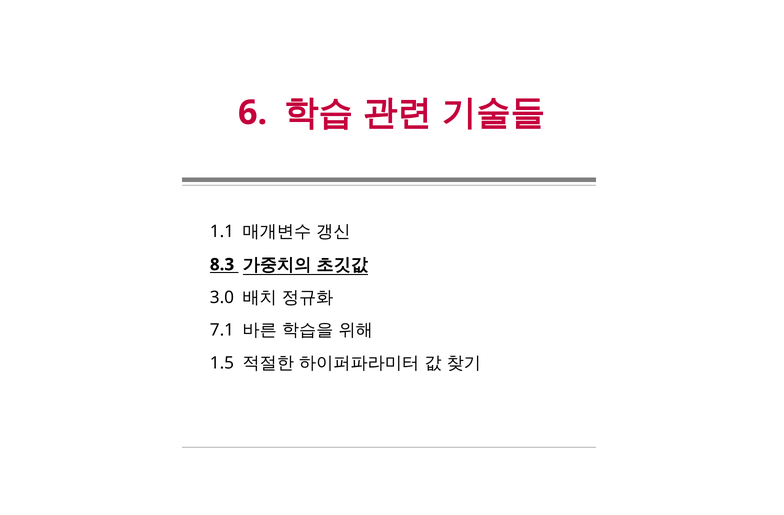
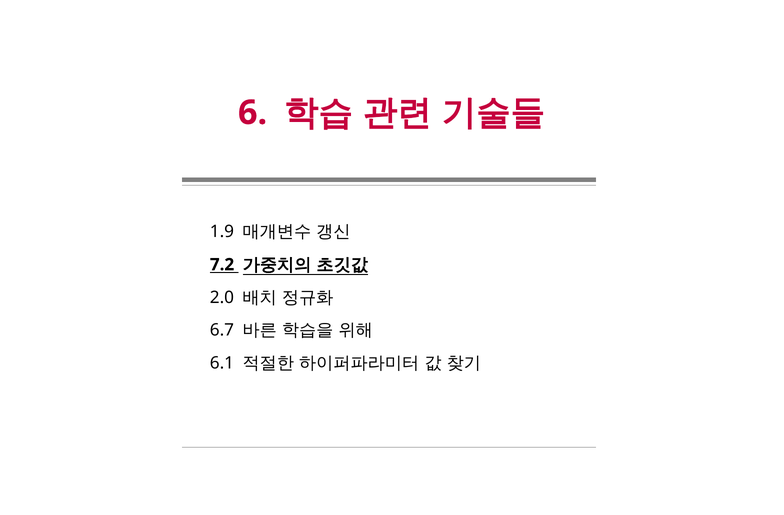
1.1: 1.1 -> 1.9 (222, 232)
8.3: 8.3 -> 7.2 (222, 265)
3.0: 3.0 -> 2.0 (222, 297)
7.1: 7.1 -> 6.7 (222, 330)
1.5: 1.5 -> 6.1 (222, 363)
